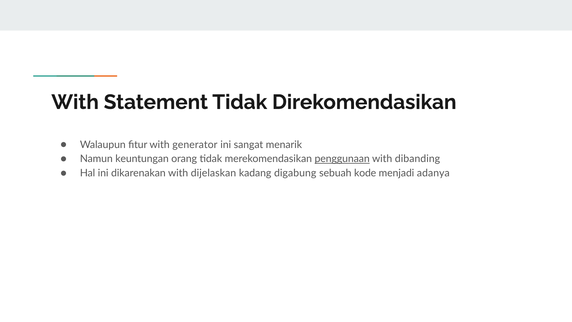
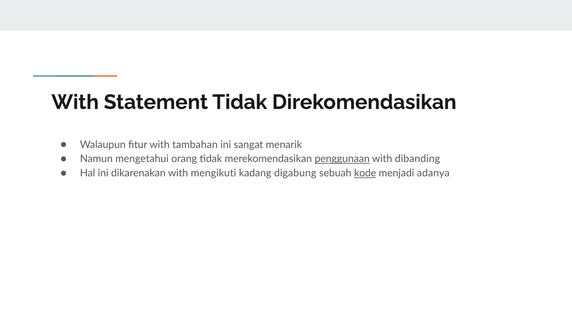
generator: generator -> tambahan (195, 145)
keuntungan: keuntungan -> mengetahui (142, 159)
dijelaskan: dijelaskan -> mengikuti (214, 173)
kode underline: none -> present (365, 173)
